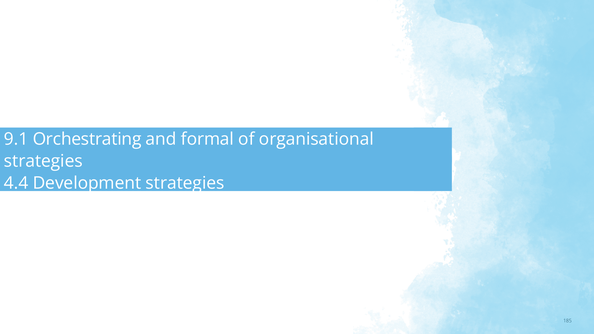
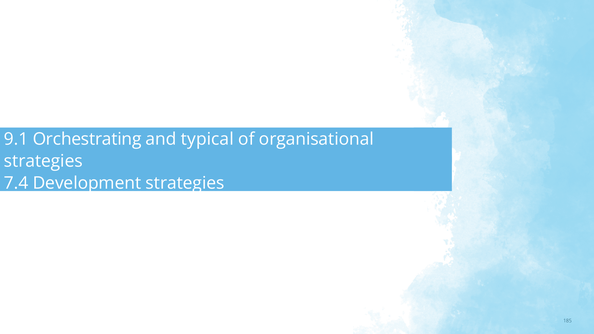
formal: formal -> typical (207, 139)
4.4: 4.4 -> 7.4 (16, 183)
